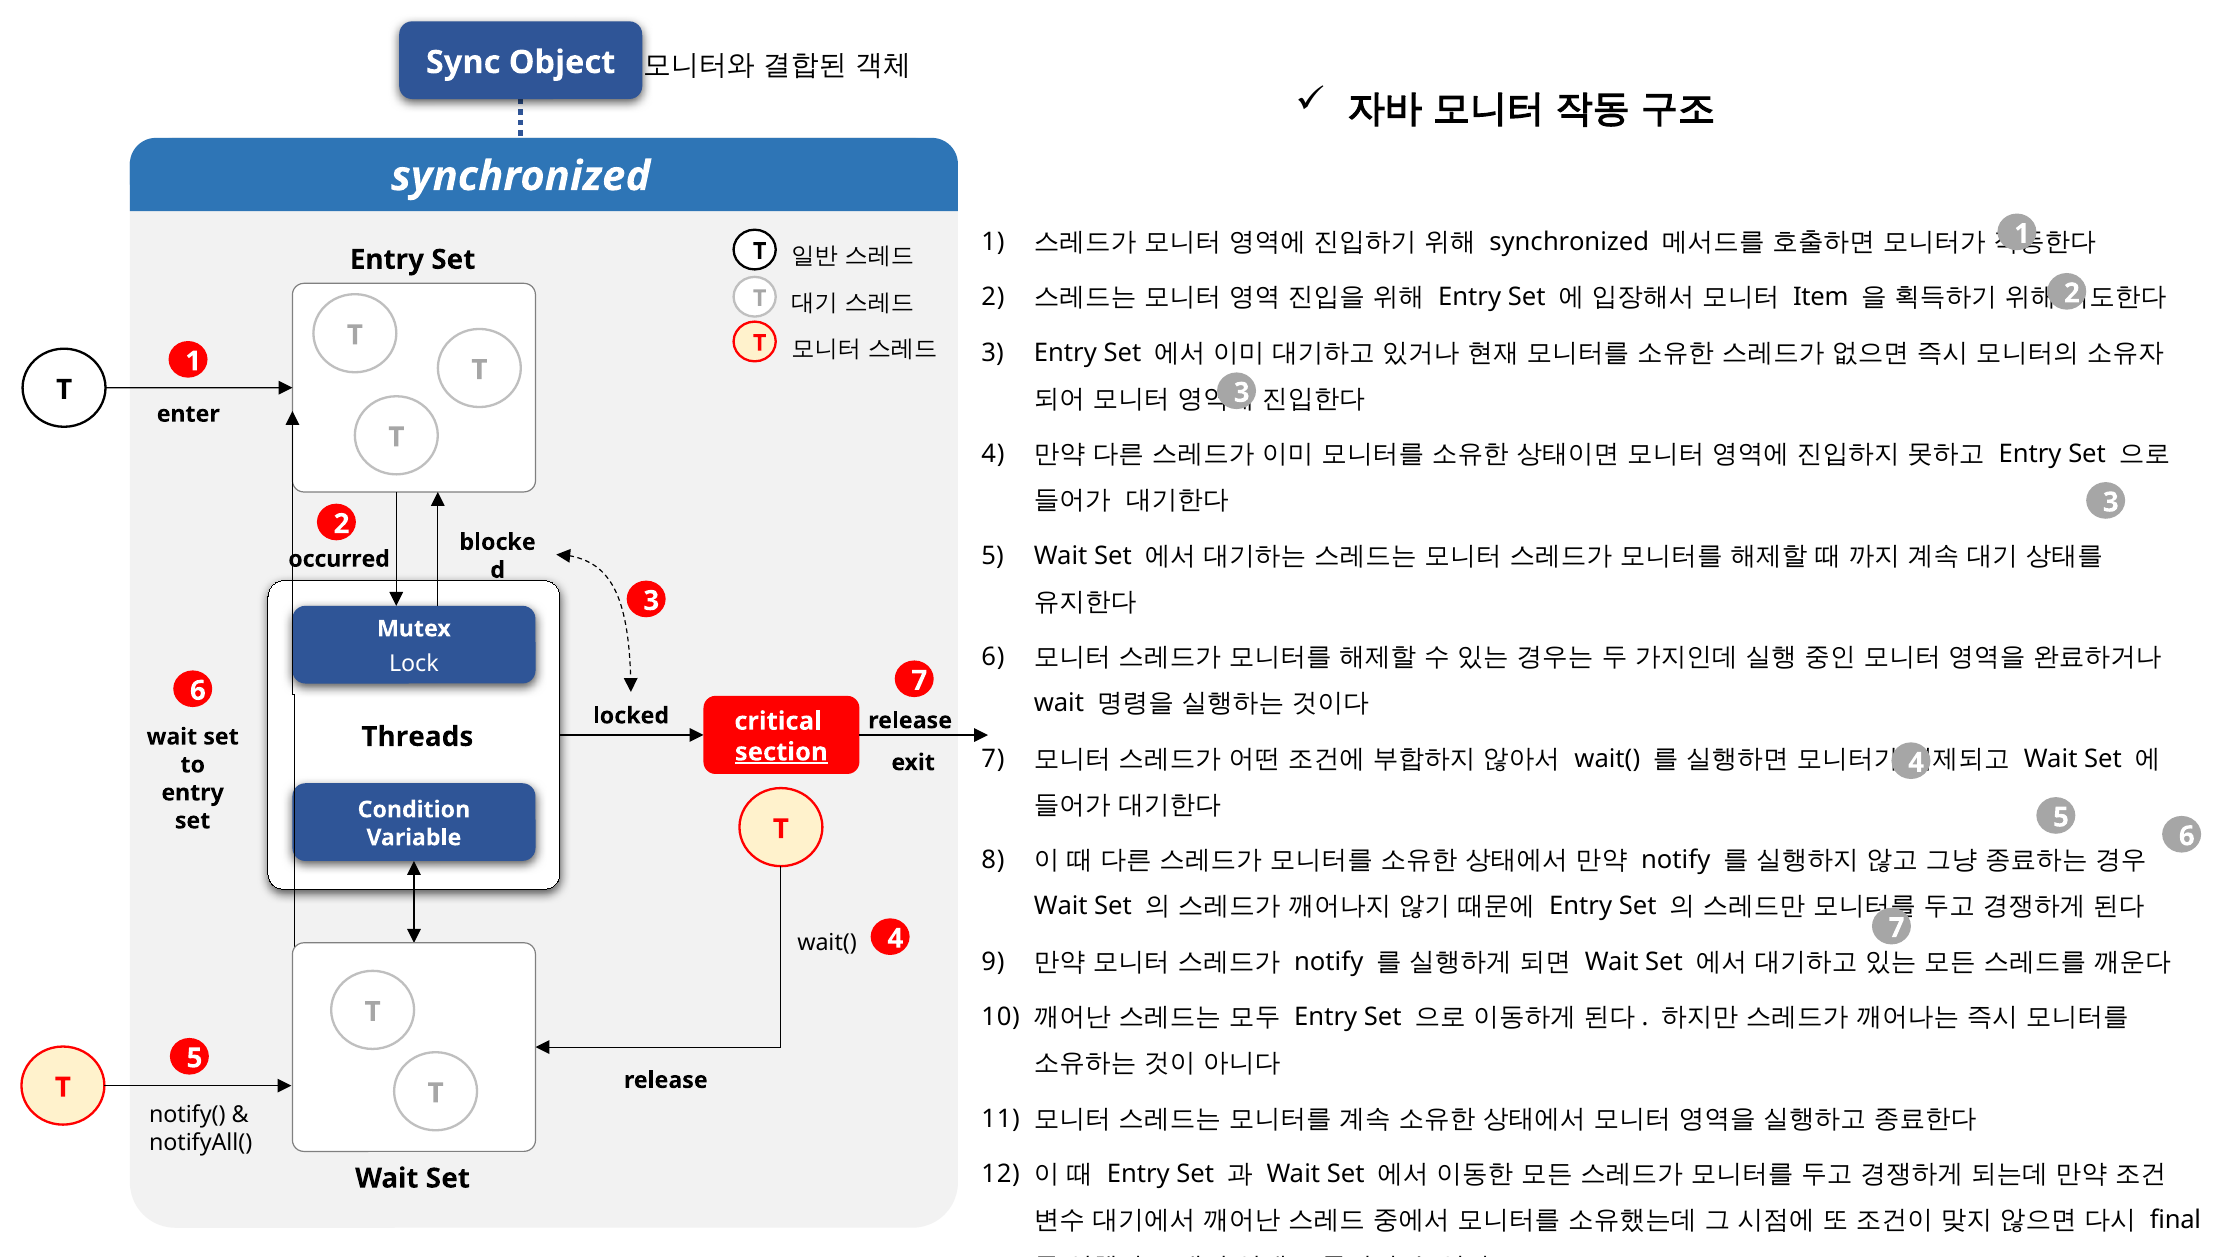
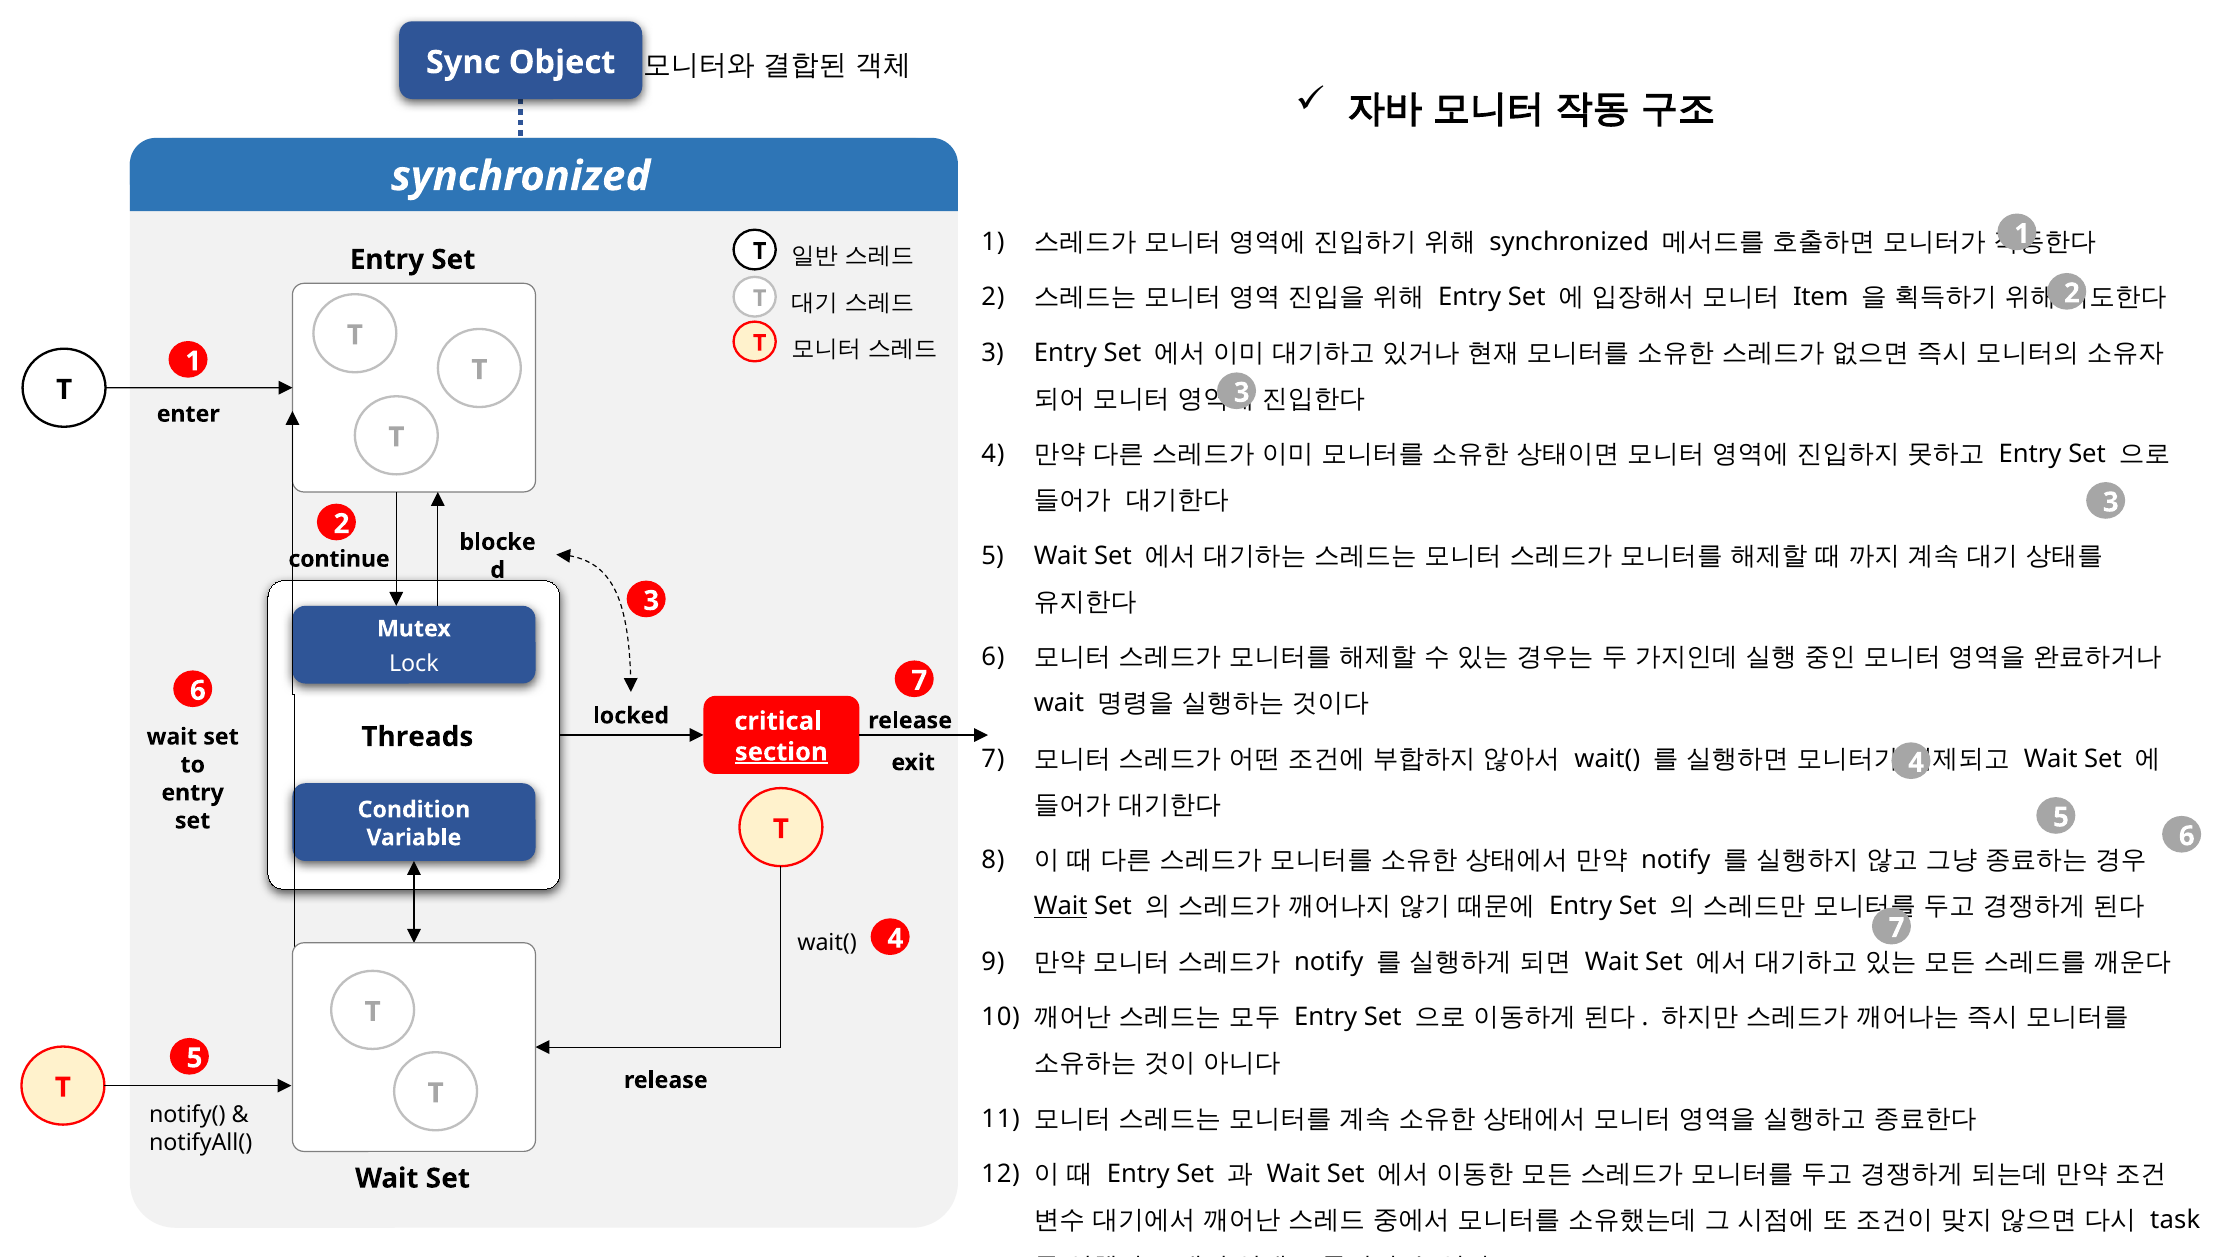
occurred: occurred -> continue (339, 559)
Wait underline: none -> present (1061, 907)
final: final -> task (2175, 1221)
